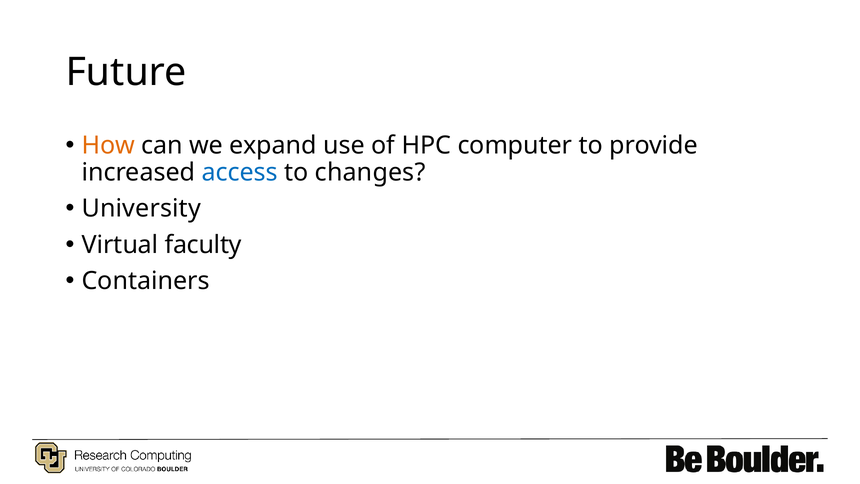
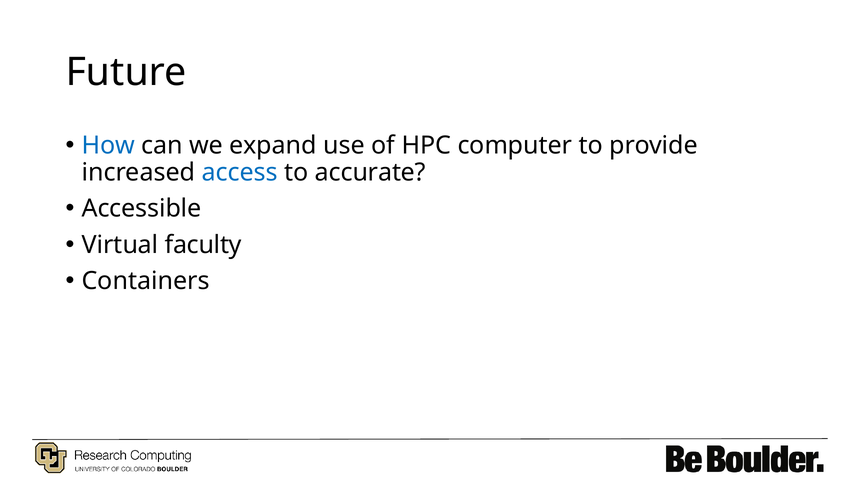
How colour: orange -> blue (108, 145)
changes: changes -> accurate (370, 172)
University: University -> Accessible (141, 209)
